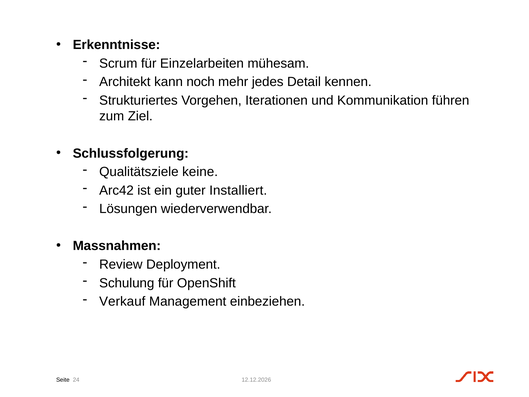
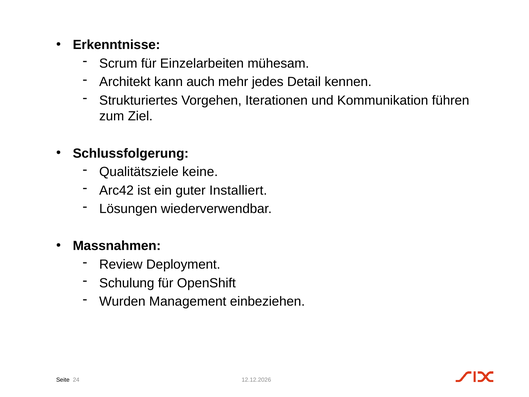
noch: noch -> auch (201, 82)
Verkauf: Verkauf -> Wurden (122, 301)
